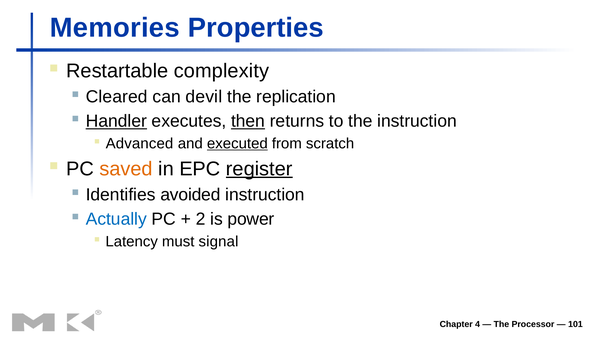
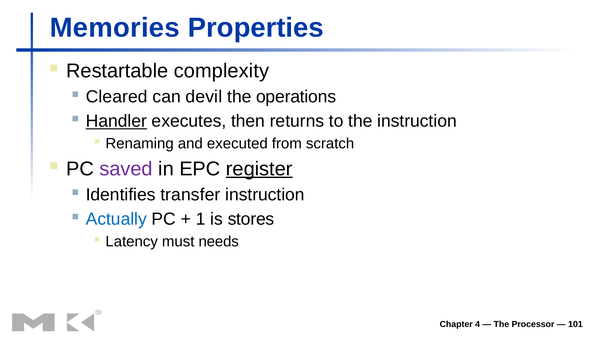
replication: replication -> operations (296, 97)
then underline: present -> none (248, 121)
Advanced: Advanced -> Renaming (140, 143)
executed underline: present -> none (237, 143)
saved colour: orange -> purple (126, 169)
avoided: avoided -> transfer (190, 195)
2: 2 -> 1 (201, 219)
power: power -> stores (251, 219)
signal: signal -> needs (219, 241)
